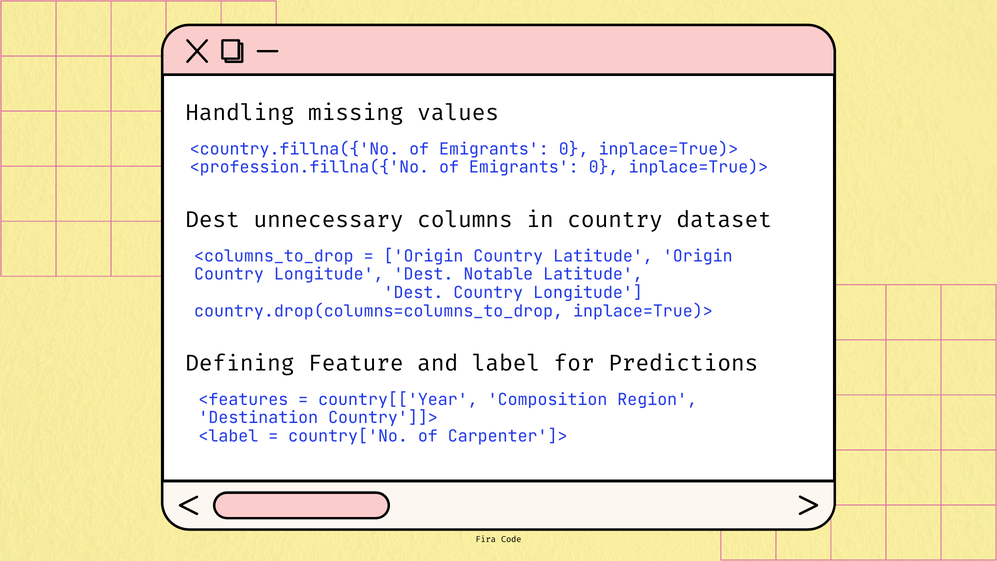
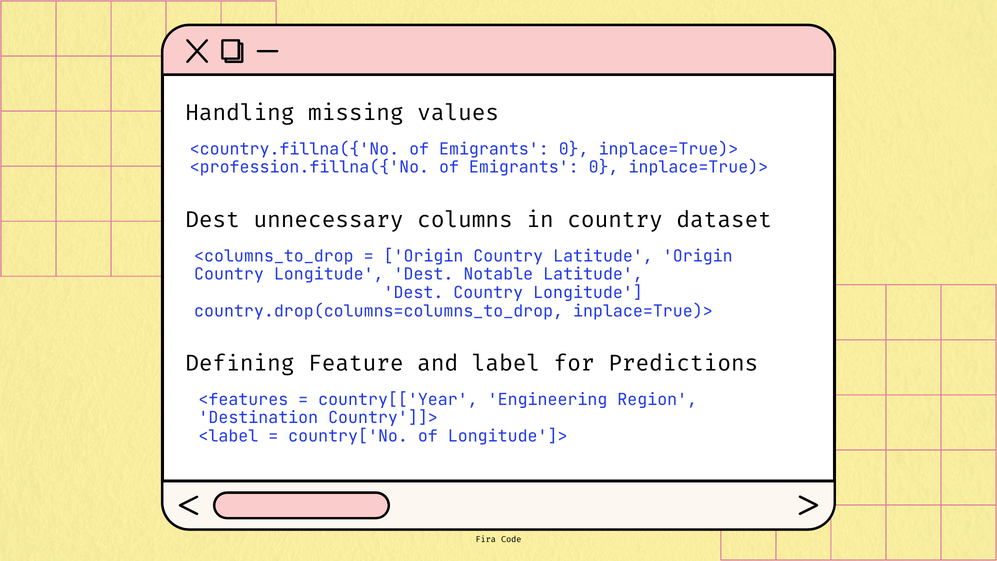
Composition: Composition -> Engineering (548, 399)
Carpenter']>: Carpenter']> -> Longitude']> (508, 436)
